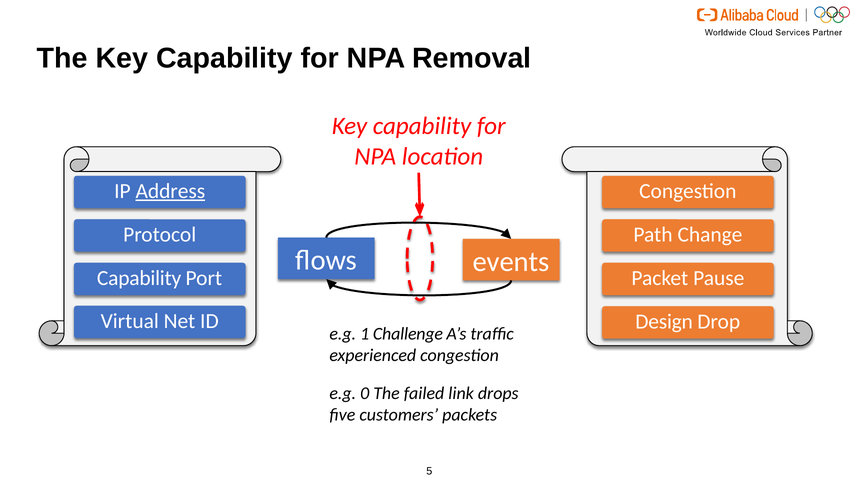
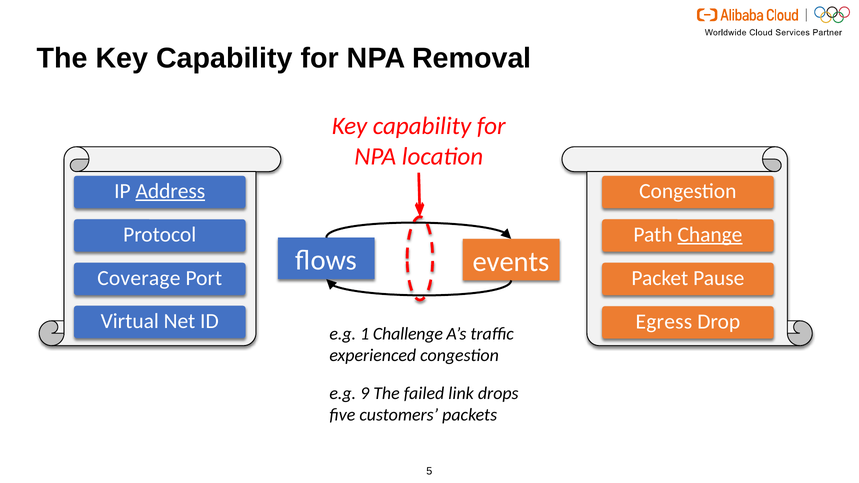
Change underline: none -> present (710, 235)
Capability: Capability -> Coverage (139, 278)
Design: Design -> Egress (664, 322)
0: 0 -> 9 (365, 394)
